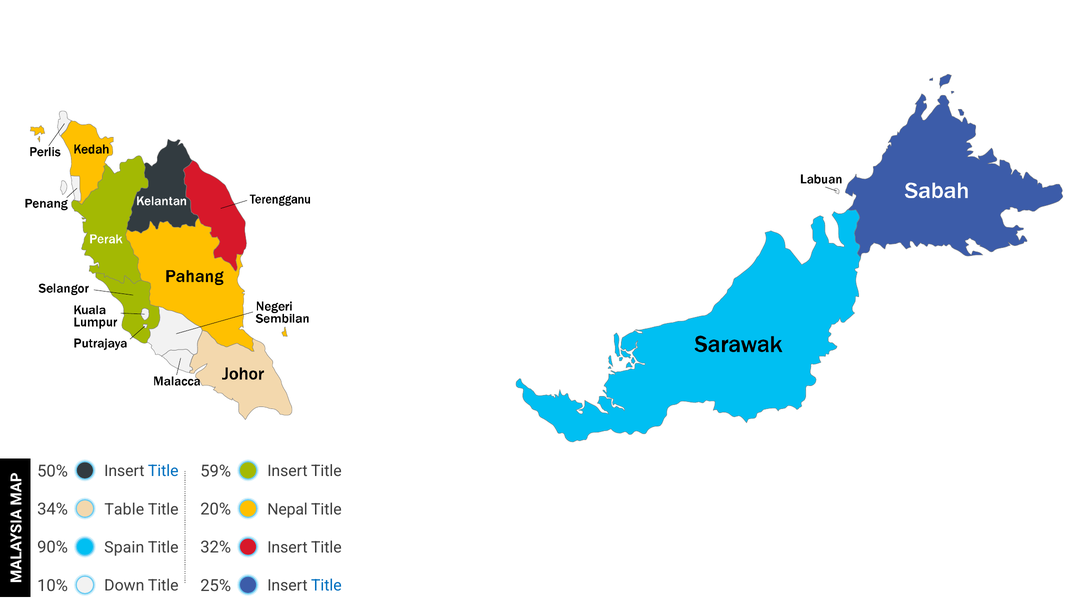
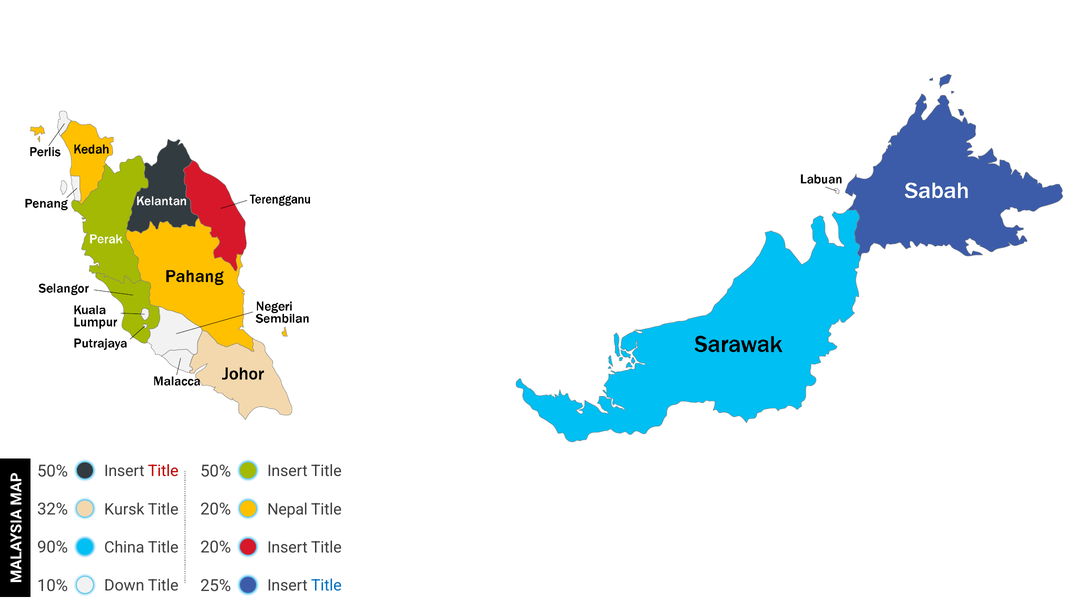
59%: 59% -> 50% (216, 471)
Title colour: blue -> red (163, 471)
34%: 34% -> 32% (53, 509)
Table: Table -> Kursk (124, 509)
32%: 32% -> 20% (216, 547)
Spain: Spain -> China (124, 547)
